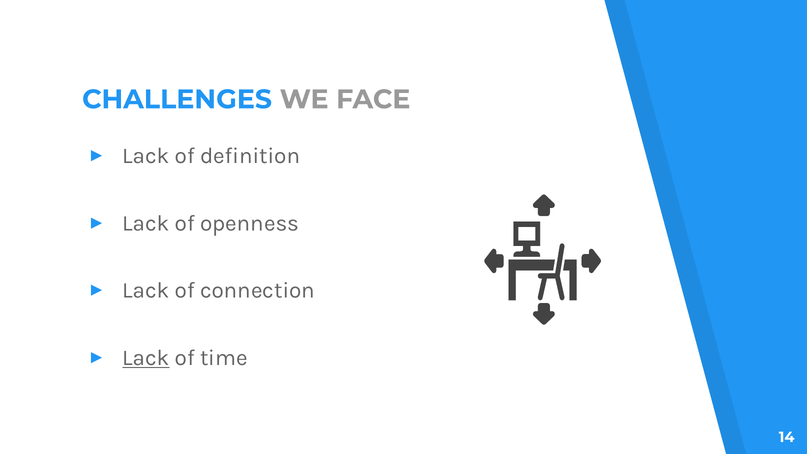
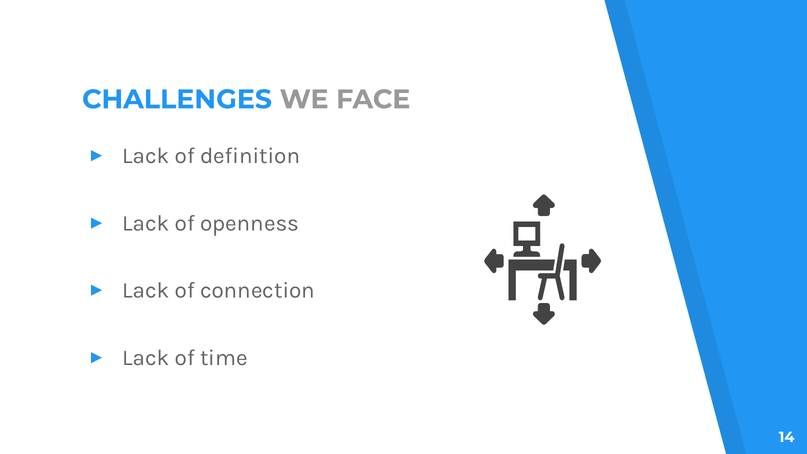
Lack underline: present -> none (146, 358)
